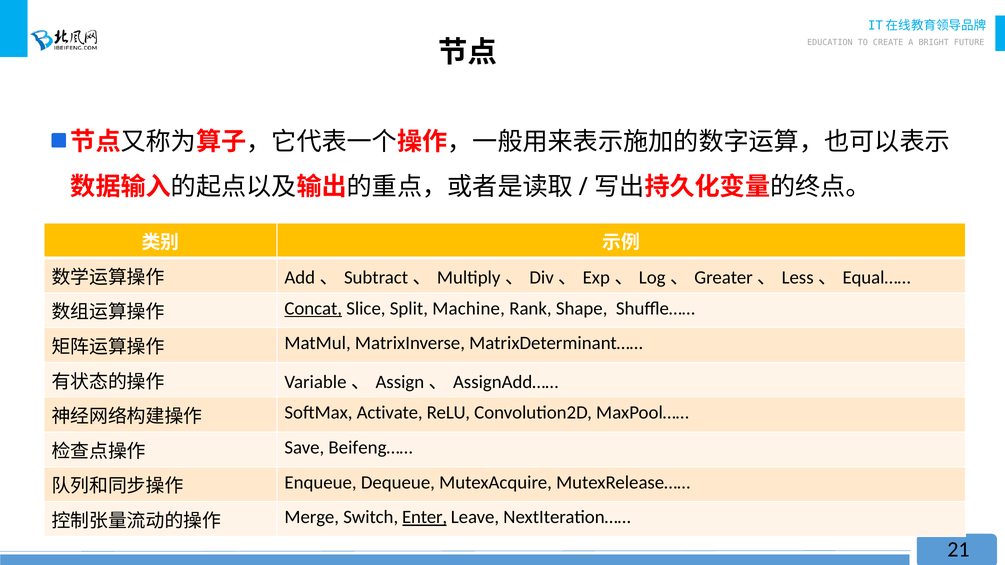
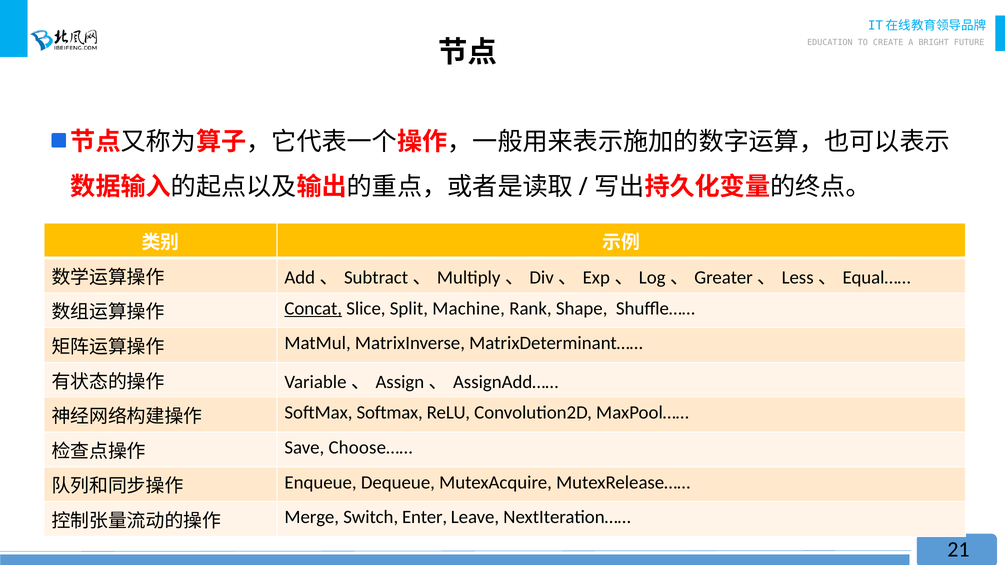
SoftMax Activate: Activate -> Softmax (390, 413)
Beifeng……: Beifeng…… -> Choose…… (370, 448)
Enter underline: present -> none (425, 518)
